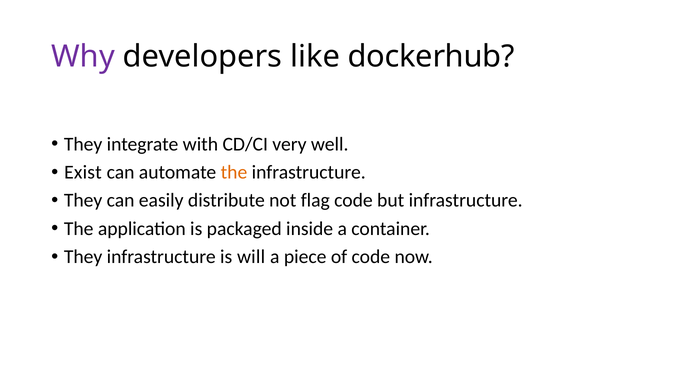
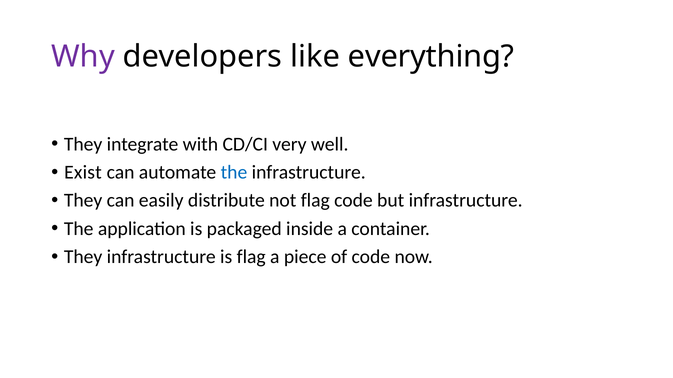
dockerhub: dockerhub -> everything (431, 57)
the colour: orange -> blue (234, 173)
is will: will -> flag (251, 257)
